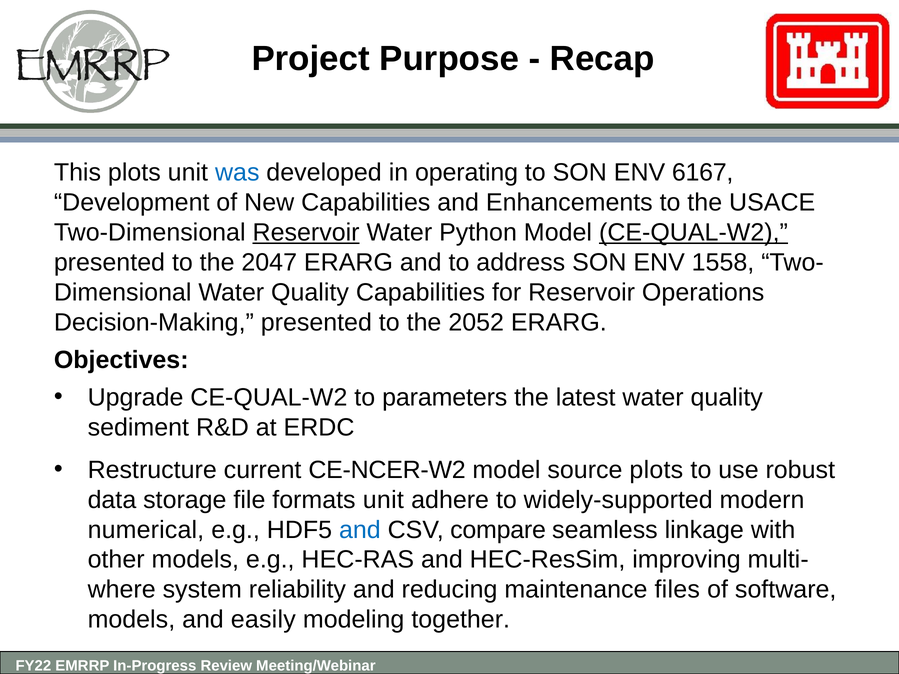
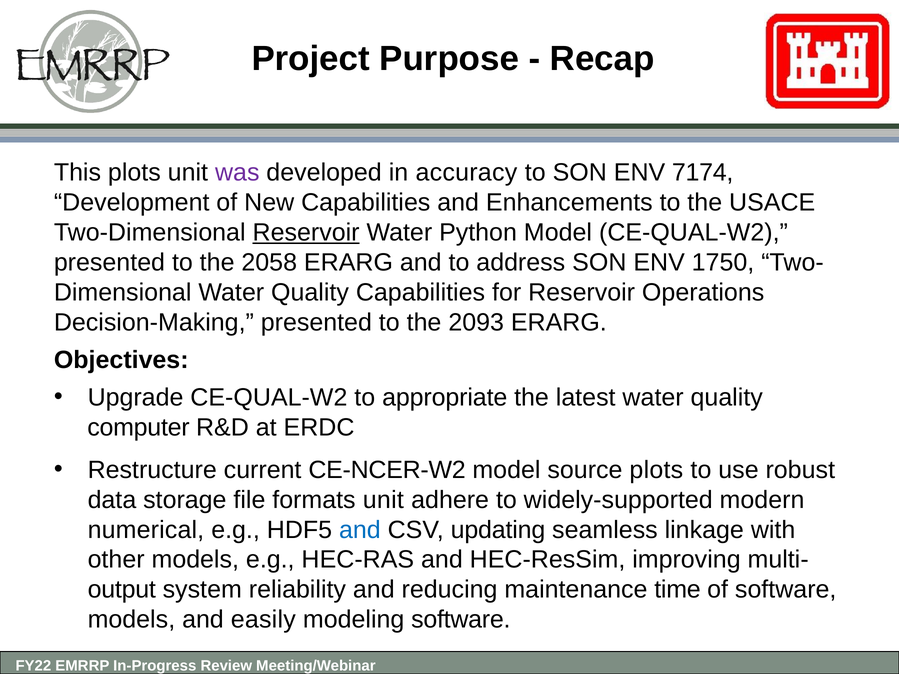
was colour: blue -> purple (237, 173)
operating: operating -> accuracy (466, 173)
6167: 6167 -> 7174 (703, 173)
CE-QUAL-W2 underline: present -> none (693, 233)
2047: 2047 -> 2058 (269, 263)
1558: 1558 -> 1750 (723, 263)
2052: 2052 -> 2093 (476, 323)
parameters: parameters -> appropriate (445, 398)
sediment: sediment -> computer (138, 428)
compare: compare -> updating (498, 530)
where: where -> output (122, 590)
files: files -> time (678, 590)
modeling together: together -> software (461, 620)
